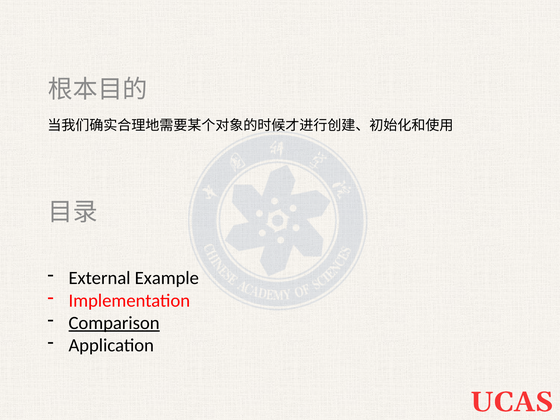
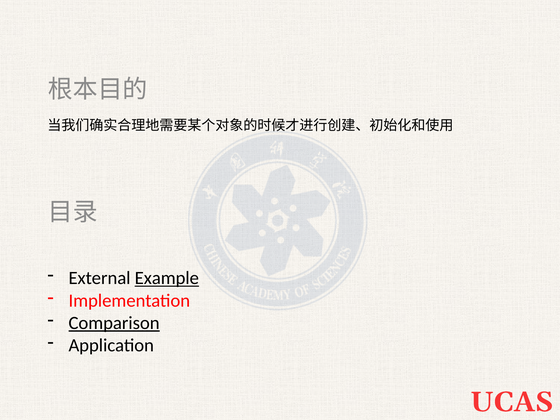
Example underline: none -> present (167, 278)
